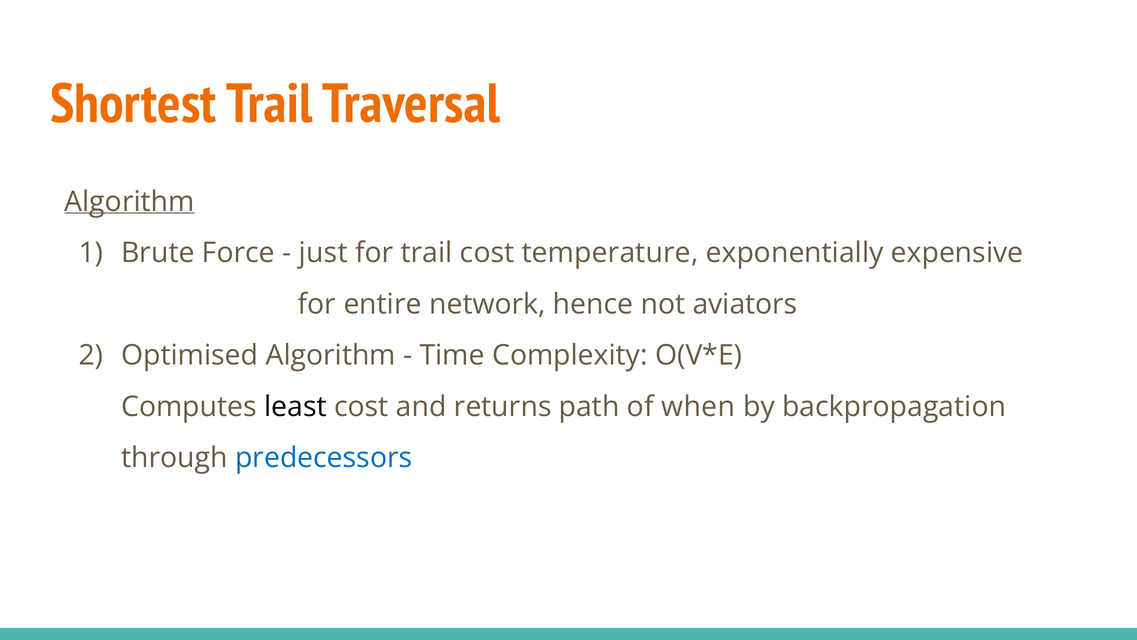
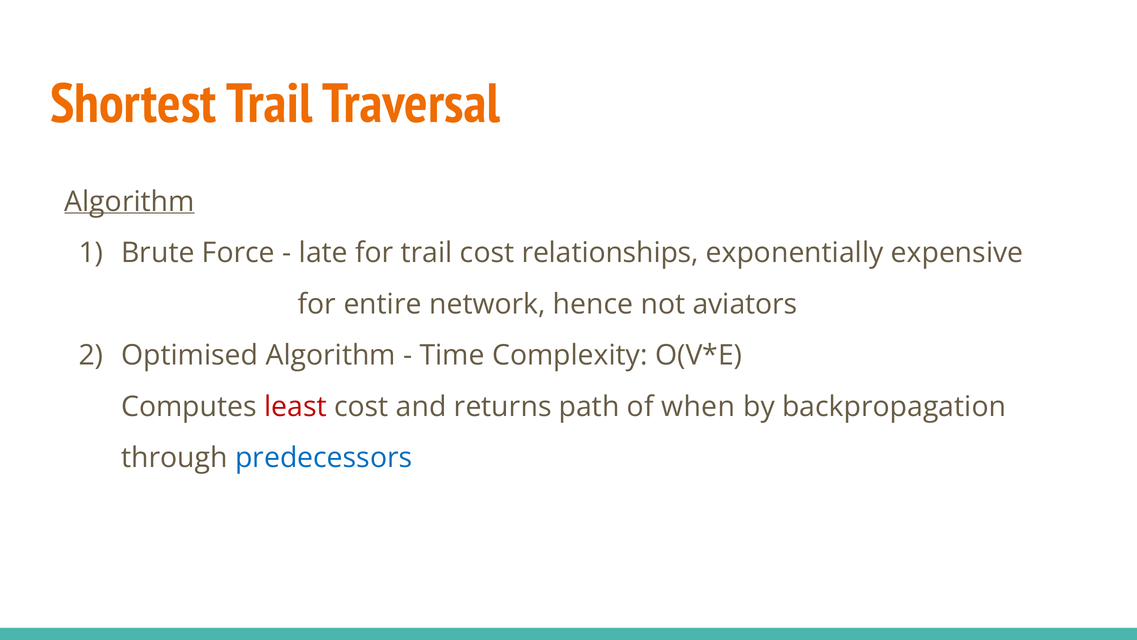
just: just -> late (323, 253)
temperature: temperature -> relationships (610, 253)
least colour: black -> red (296, 406)
